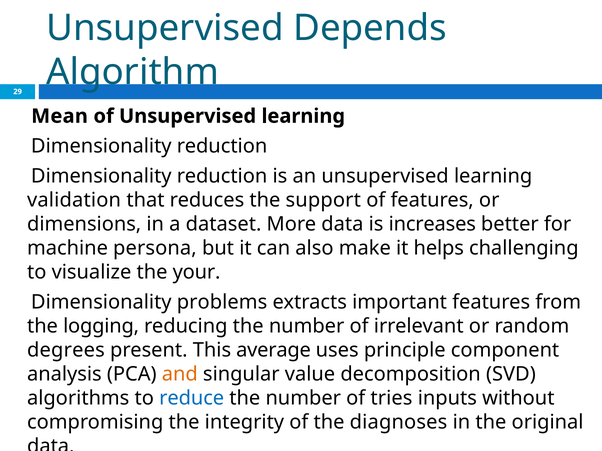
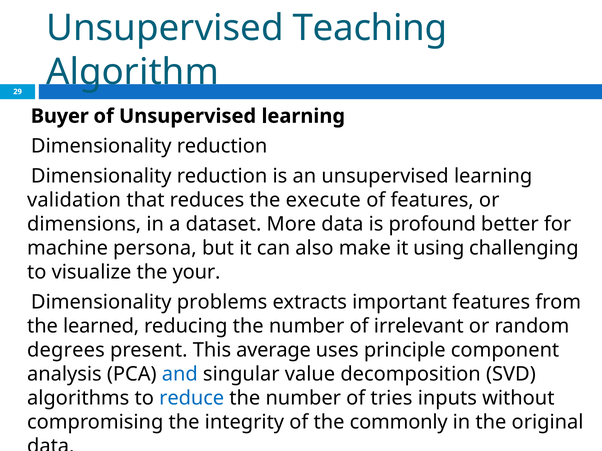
Depends: Depends -> Teaching (370, 28)
Mean: Mean -> Buyer (60, 116)
support: support -> execute (323, 200)
increases: increases -> profound (432, 224)
helps: helps -> using (439, 248)
logging: logging -> learned (101, 326)
and colour: orange -> blue (180, 375)
diagnoses: diagnoses -> commonly (399, 423)
